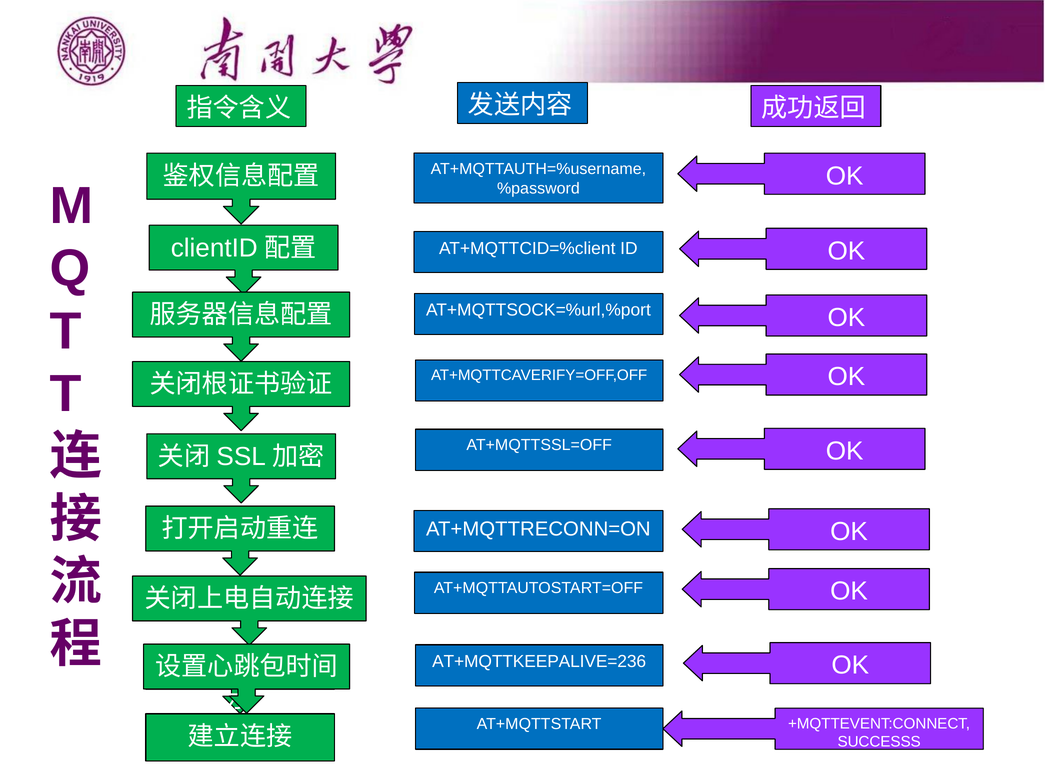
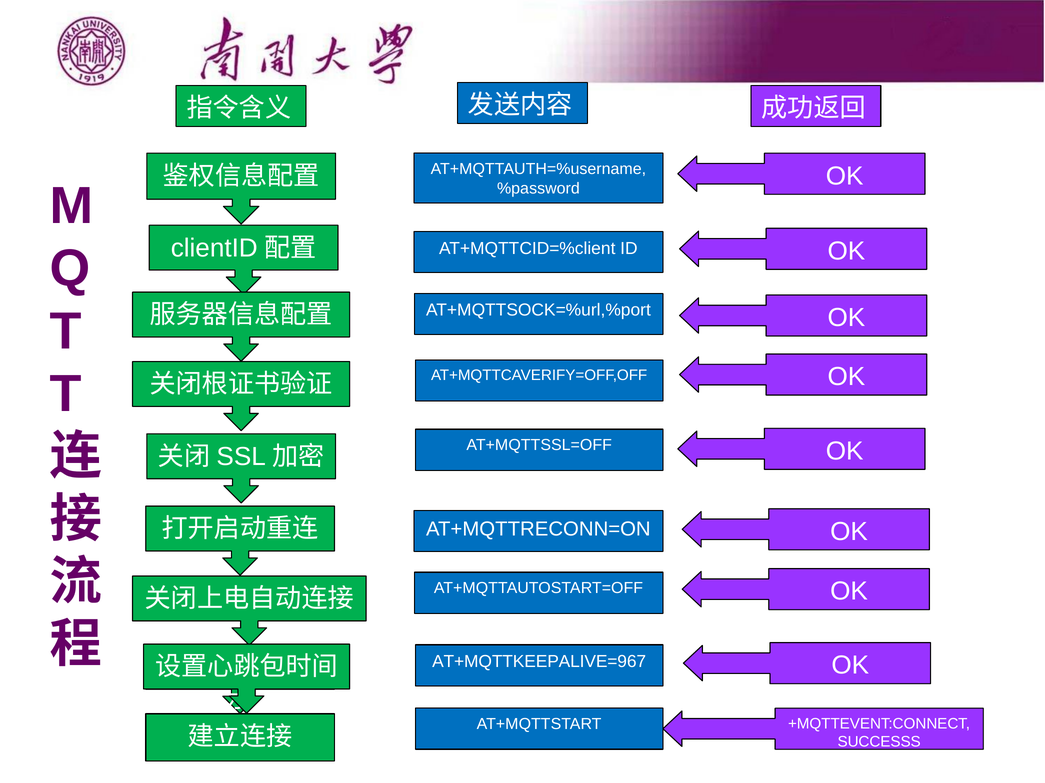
AT+MQTTKEEPALIVE=236: AT+MQTTKEEPALIVE=236 -> AT+MQTTKEEPALIVE=967 (539, 662)
